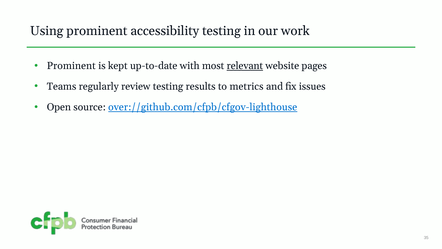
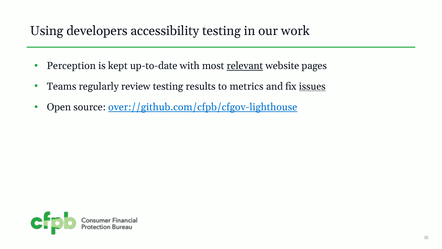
Using prominent: prominent -> developers (97, 31)
Prominent: Prominent -> Perception (71, 66)
issues underline: none -> present (312, 86)
